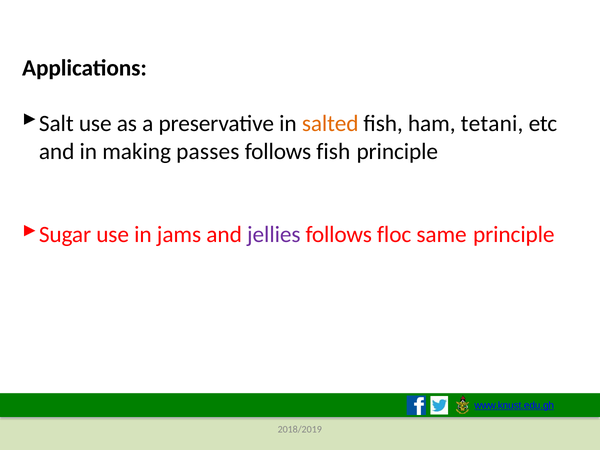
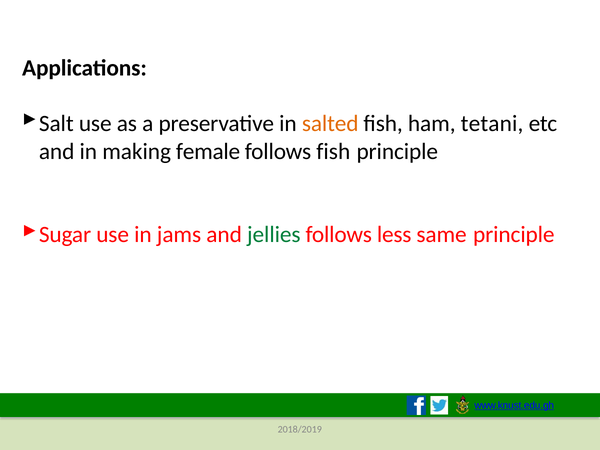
passes: passes -> female (208, 151)
jellies colour: purple -> green (274, 235)
floc: floc -> less (394, 235)
